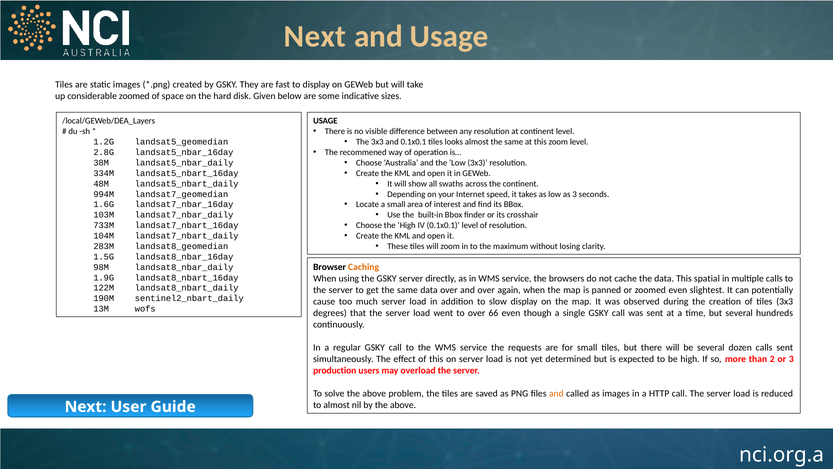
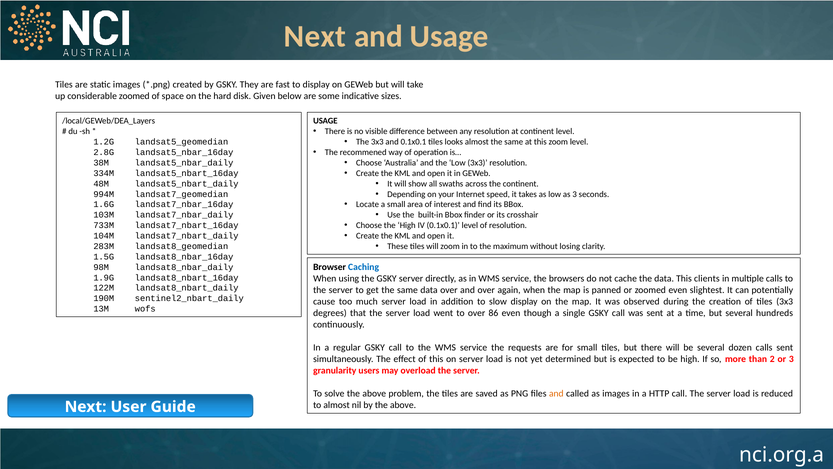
Caching colour: orange -> blue (364, 267)
spatial: spatial -> clients (707, 278)
66: 66 -> 86 (493, 313)
production: production -> granularity (335, 370)
